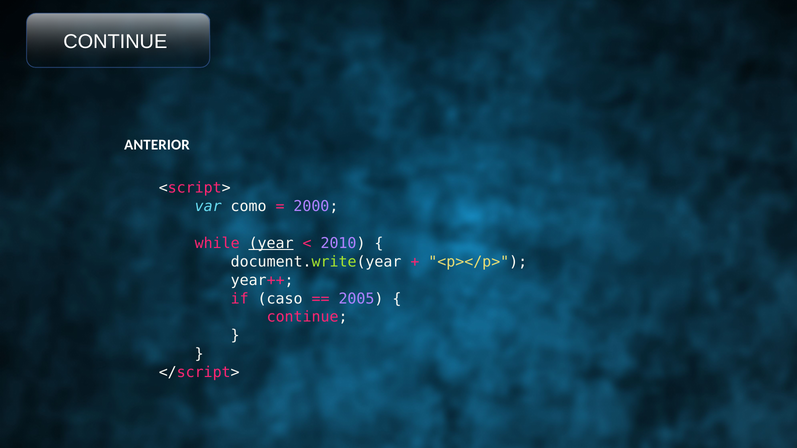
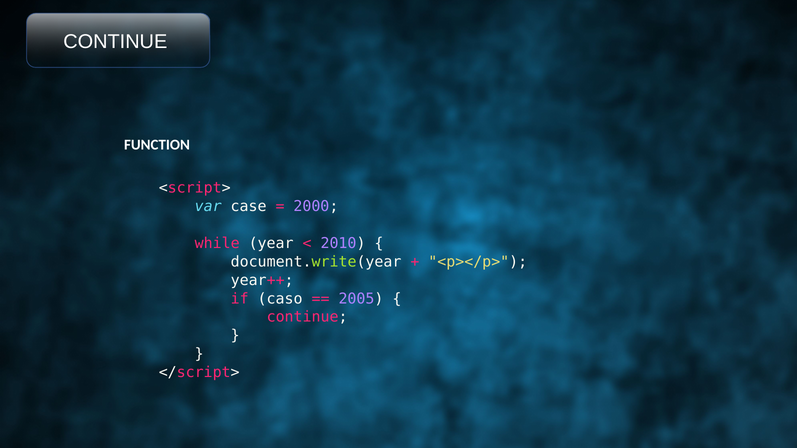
ANTERIOR: ANTERIOR -> FUNCTION (157, 145)
como: como -> case (249, 206)
year underline: present -> none (271, 243)
